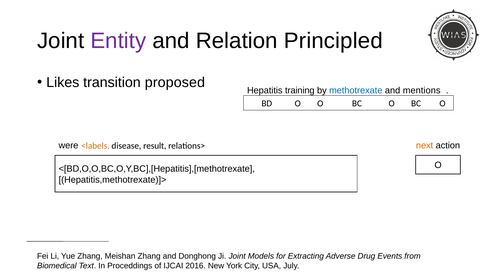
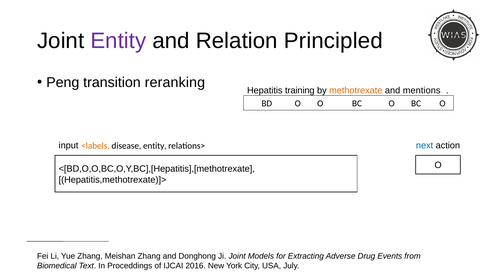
Likes: Likes -> Peng (63, 82)
proposed: proposed -> reranking (175, 82)
methotrexate colour: blue -> orange (356, 90)
were: were -> input (69, 146)
next colour: orange -> blue (425, 146)
disease result: result -> entity (155, 146)
